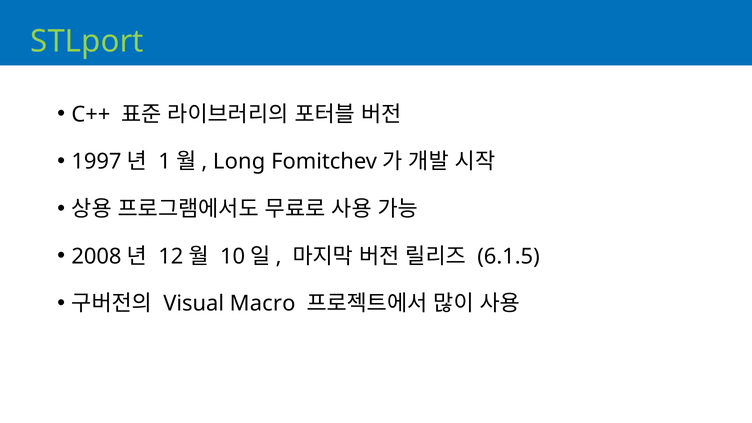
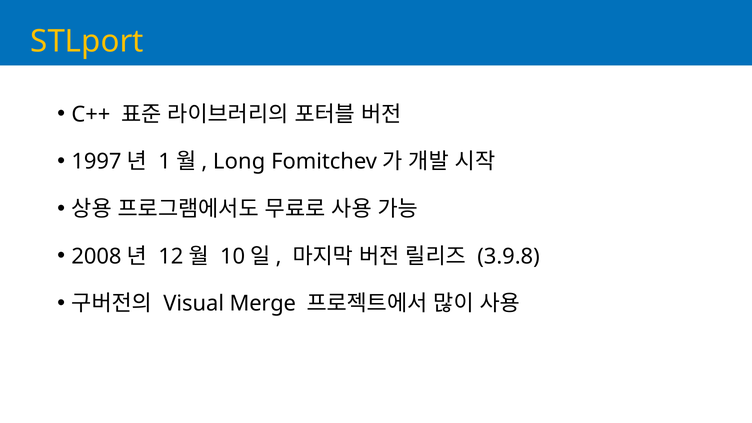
STLport colour: light green -> yellow (87, 42)
6.1.5: 6.1.5 -> 3.9.8 (509, 256)
Macro: Macro -> Merge (263, 304)
